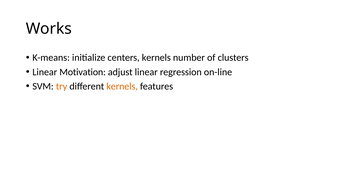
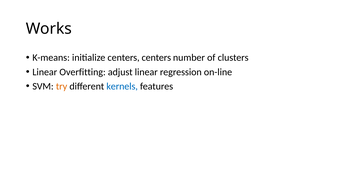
centers kernels: kernels -> centers (156, 58)
Motivation: Motivation -> Overfitting (83, 72)
kernels colour: orange -> blue (122, 86)
